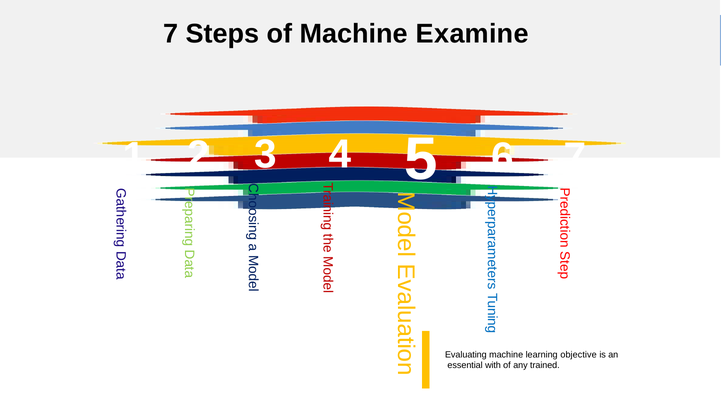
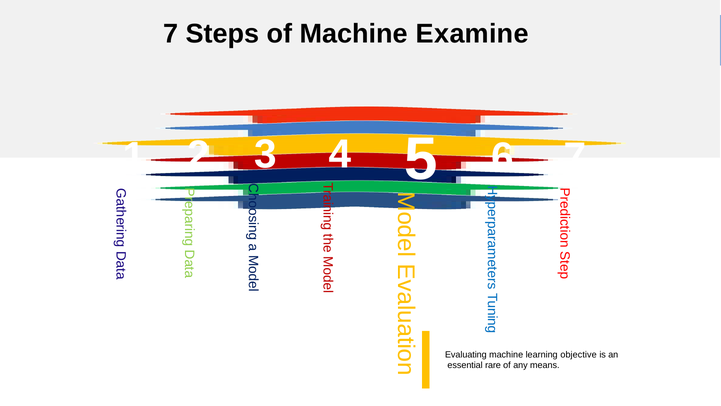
with: with -> rare (493, 365)
trained: trained -> means (545, 365)
